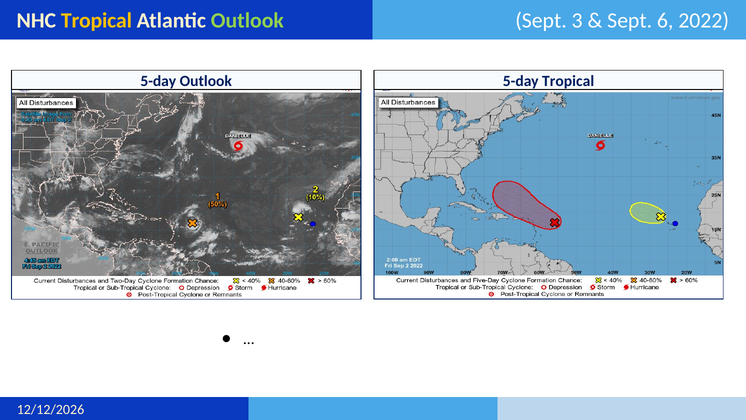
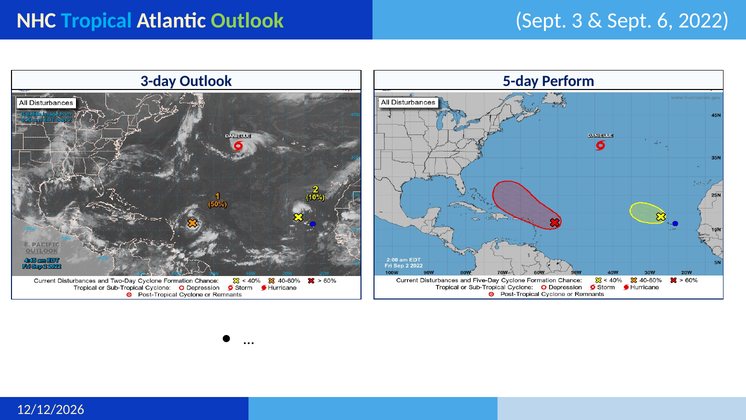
Tropical colour: yellow -> light blue (96, 20)
5-day: 5-day -> 3-day (158, 81)
5-day Tropical: Tropical -> Perform (568, 81)
